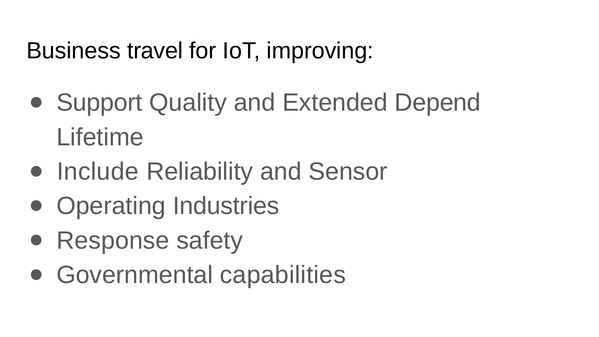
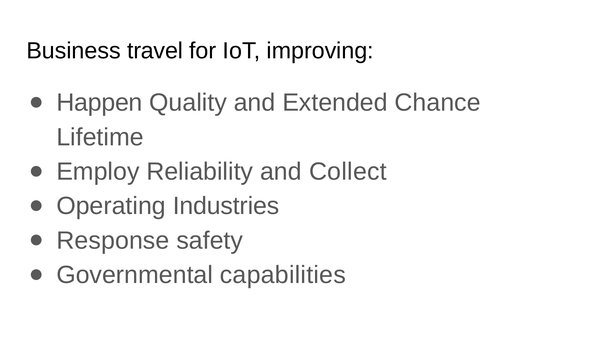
Support: Support -> Happen (99, 103)
Depend: Depend -> Chance (438, 103)
Include: Include -> Employ (98, 172)
Sensor: Sensor -> Collect (348, 172)
